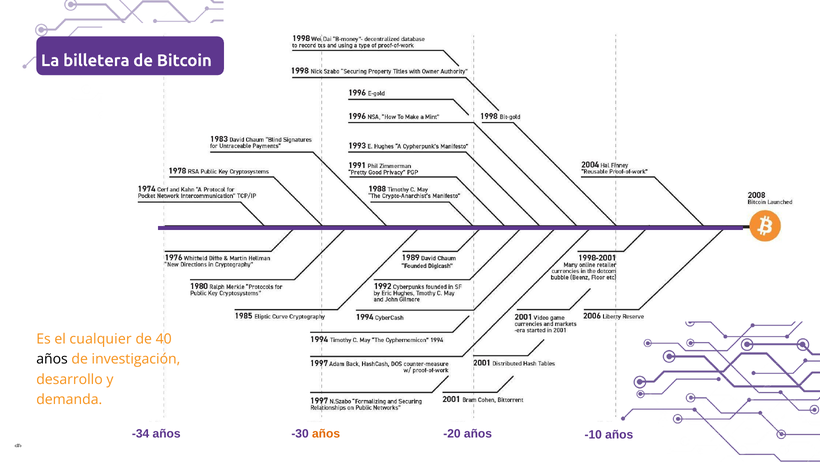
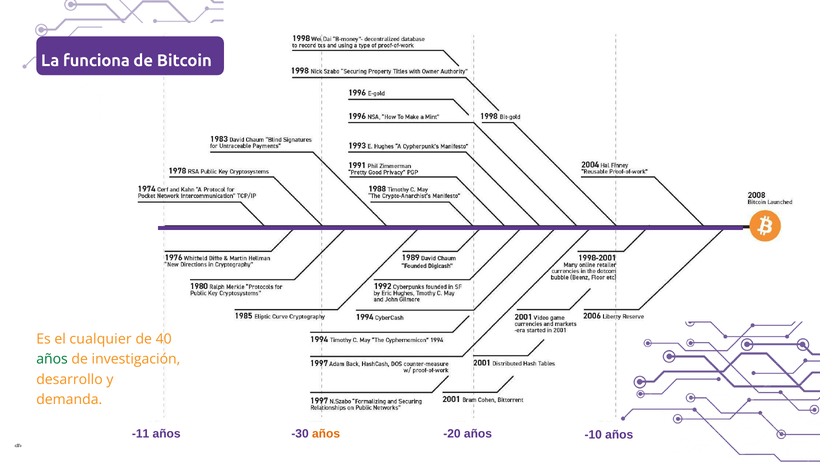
billetera: billetera -> funciona (96, 60)
años colour: black -> green (52, 359)
-34: -34 -> -11 (141, 433)
